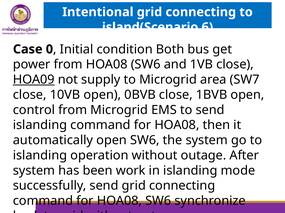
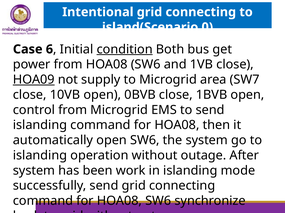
6: 6 -> 0 (207, 27)
0: 0 -> 6 (49, 49)
condition underline: none -> present (125, 49)
